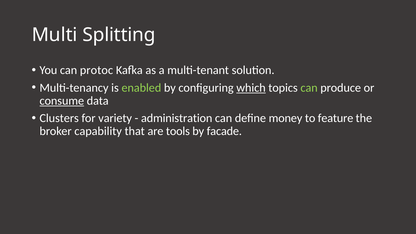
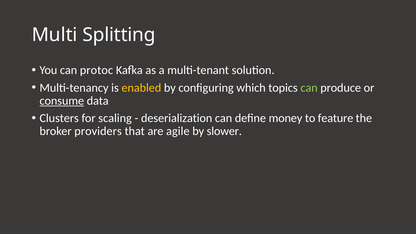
enabled colour: light green -> yellow (141, 88)
which underline: present -> none (251, 88)
variety: variety -> scaling (115, 118)
administration: administration -> deserialization (177, 118)
capability: capability -> providers (98, 131)
tools: tools -> agile (178, 131)
facade: facade -> slower (224, 131)
